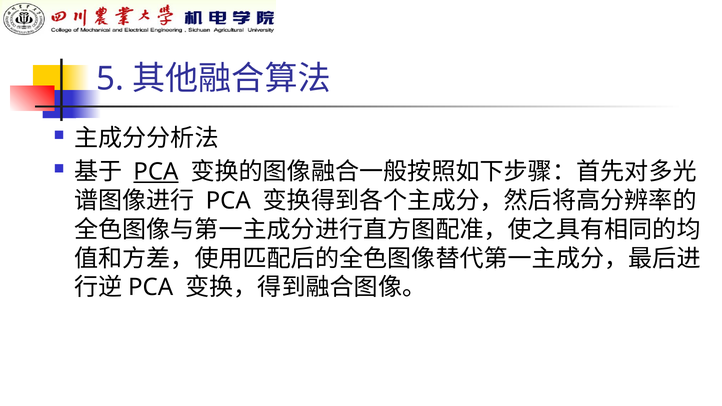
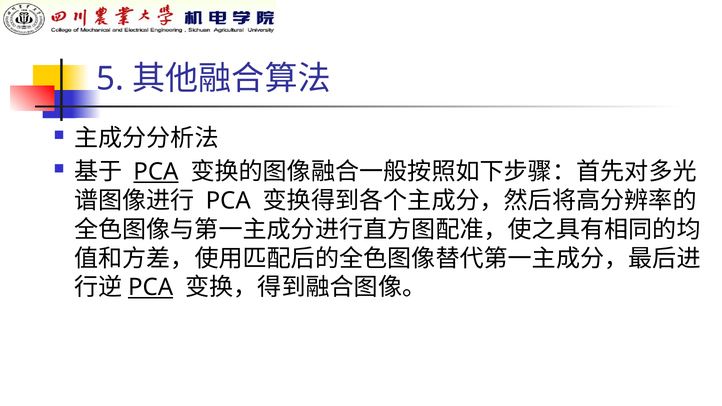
PCA underline: none -> present (151, 288)
